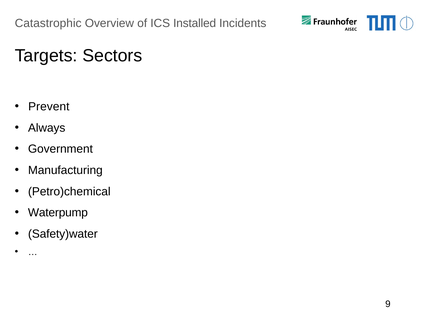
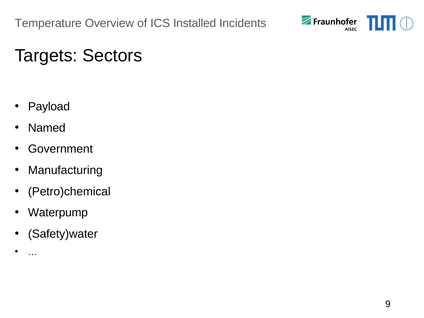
Catastrophic: Catastrophic -> Temperature (48, 23)
Prevent: Prevent -> Payload (49, 107)
Always: Always -> Named (47, 128)
